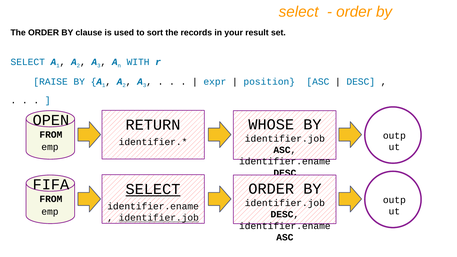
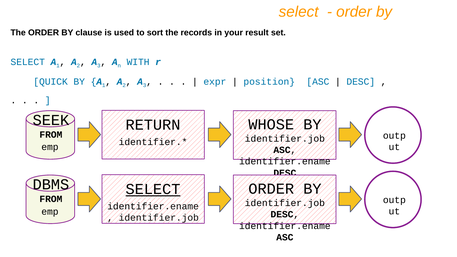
RAISE: RAISE -> QUICK (51, 82)
OPEN: OPEN -> SEEK (51, 120)
FIFA: FIFA -> DBMS (51, 185)
identifier.job underline: present -> none (159, 218)
